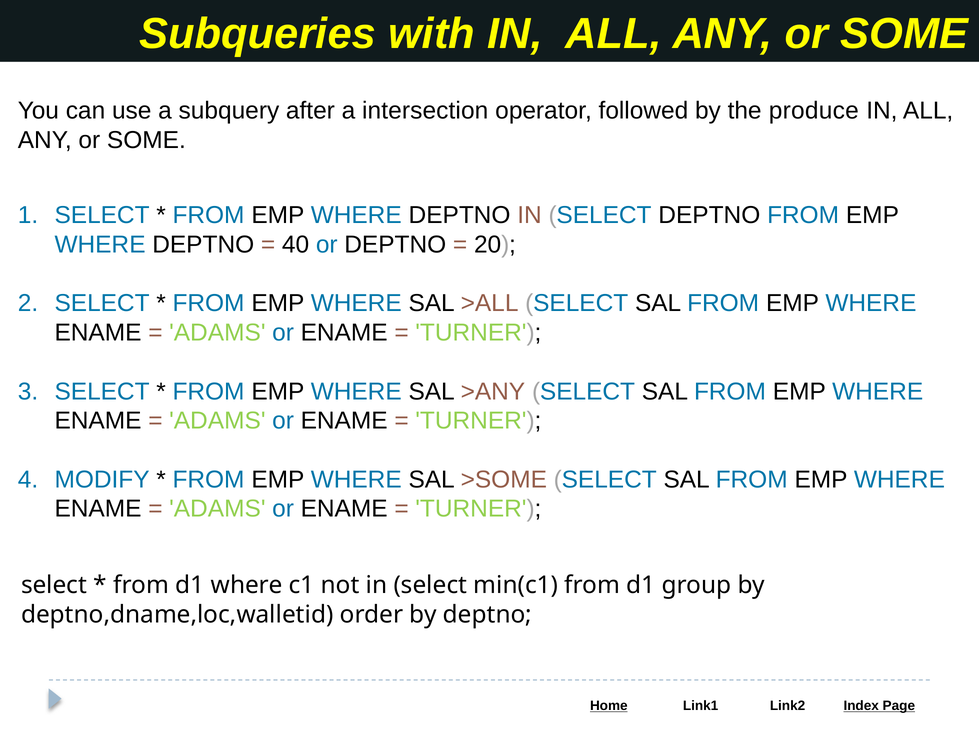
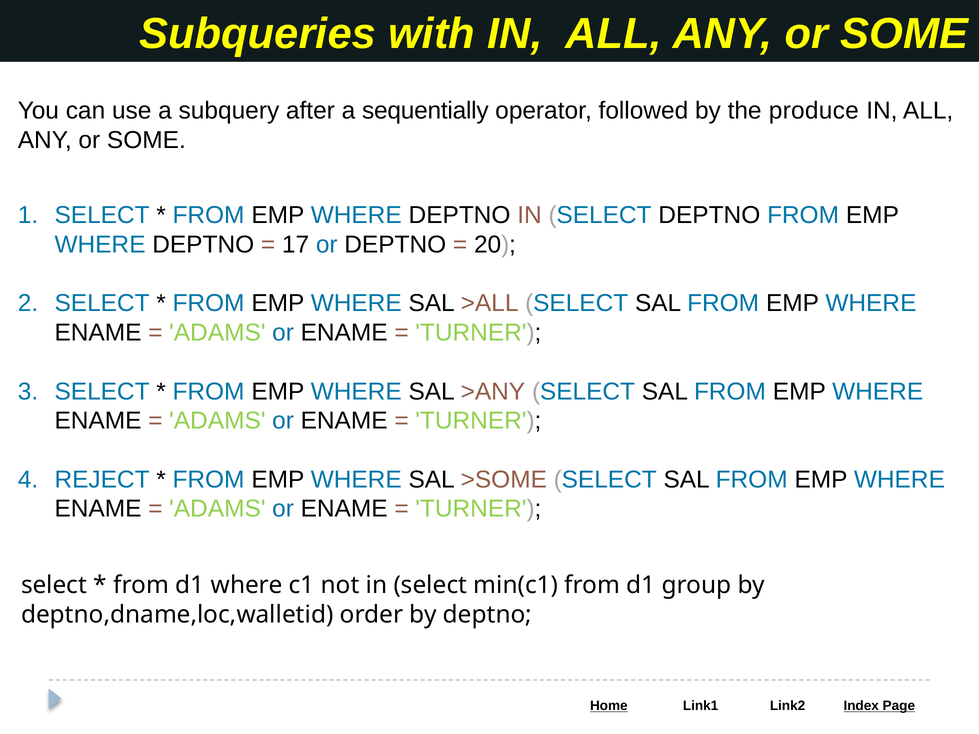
intersection: intersection -> sequentially (425, 111)
40: 40 -> 17 (296, 245)
MODIFY: MODIFY -> REJECT (102, 480)
